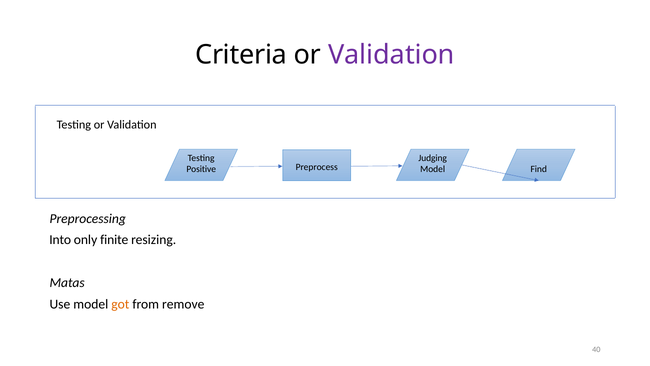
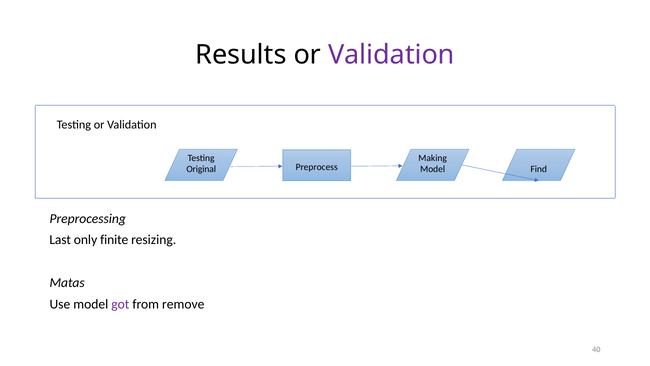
Criteria: Criteria -> Results (241, 55)
Judging: Judging -> Making (433, 158)
Positive: Positive -> Original (201, 169)
Into: Into -> Last (60, 240)
got colour: orange -> purple (120, 304)
